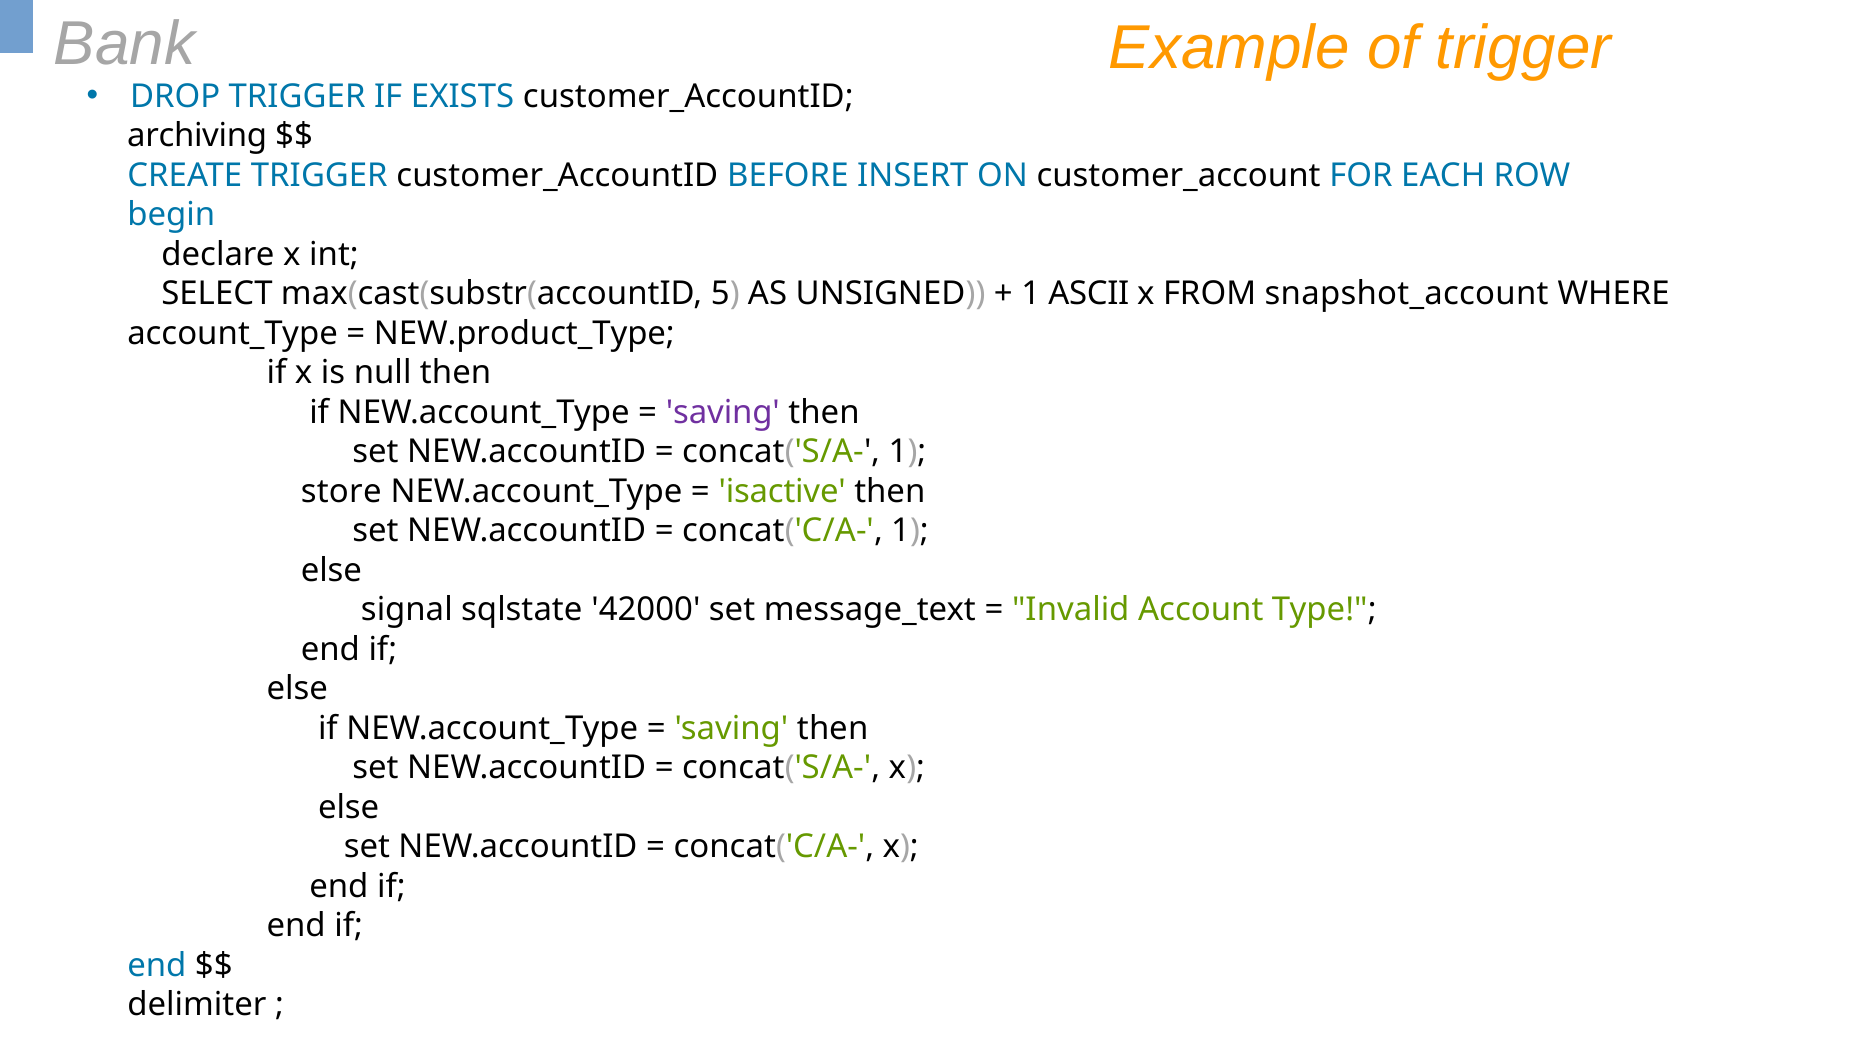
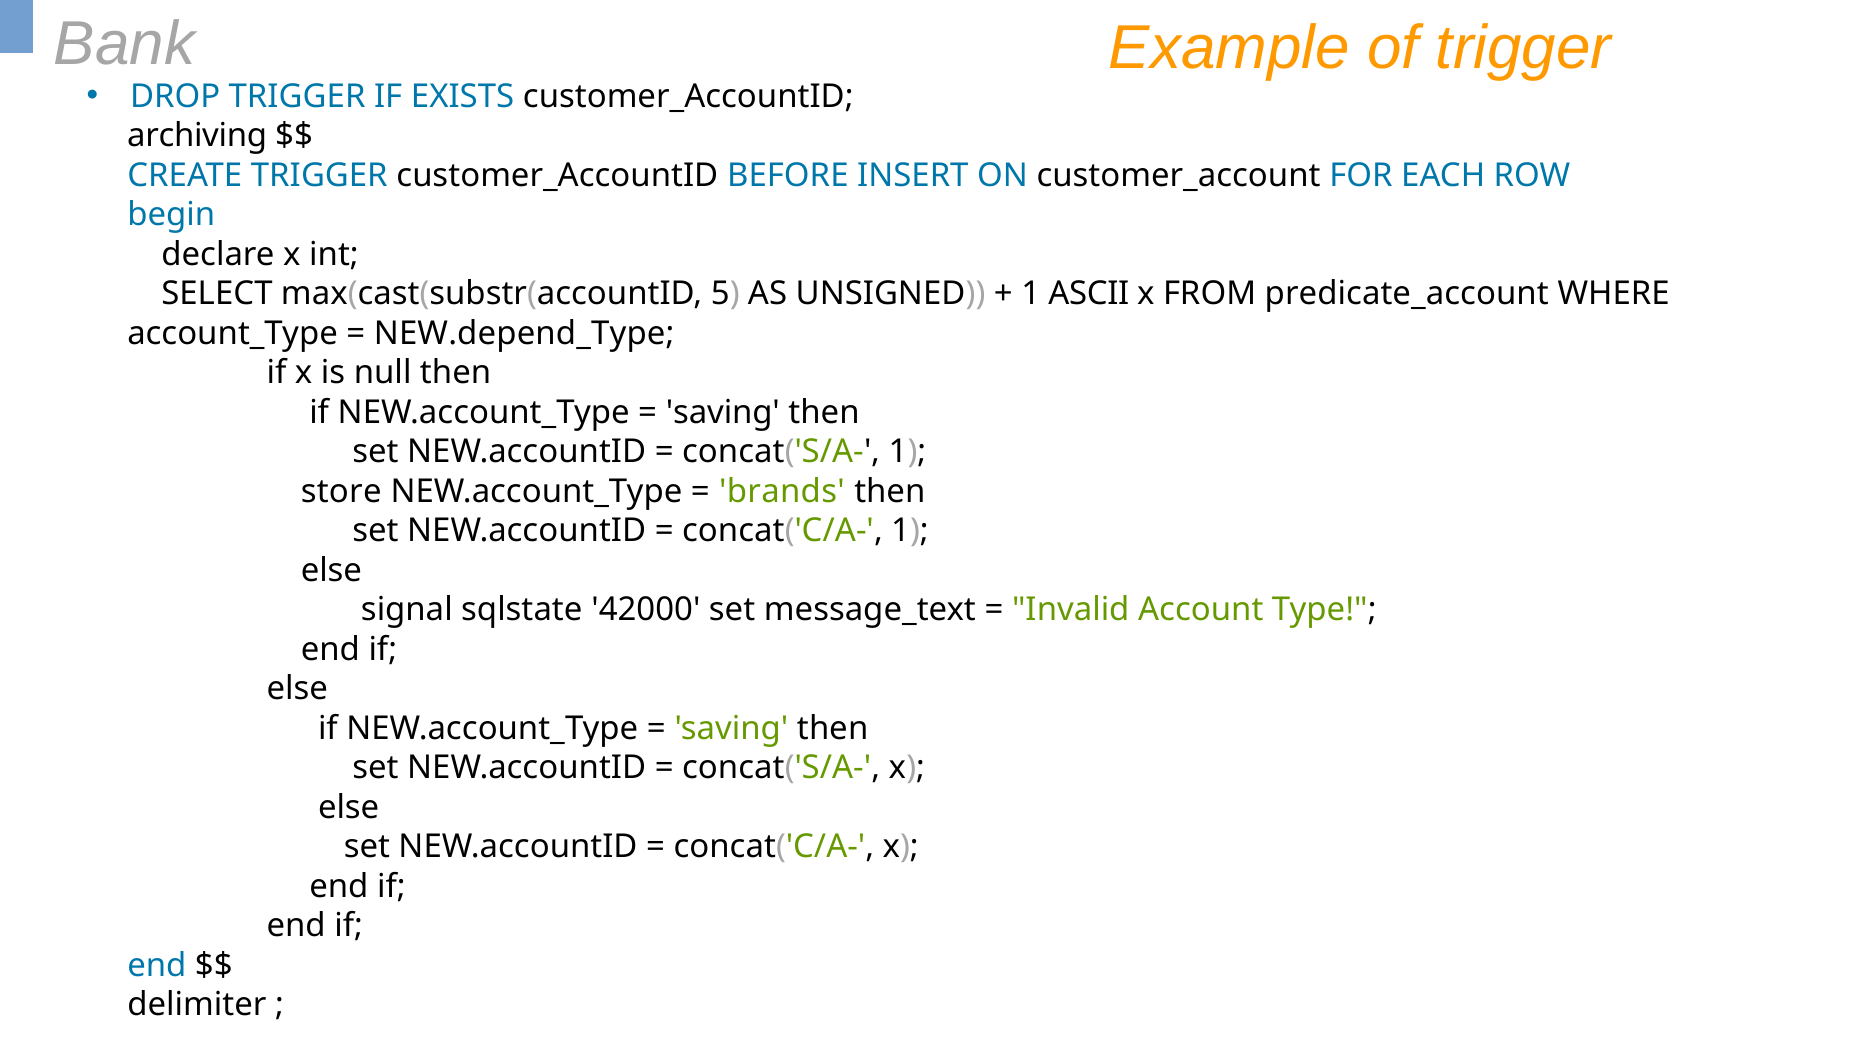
snapshot_account: snapshot_account -> predicate_account (1407, 294)
NEW.product_Type: NEW.product_Type -> NEW.depend_Type (524, 333)
saving colour: purple -> black (723, 412)
isactive: isactive -> brands (782, 491)
